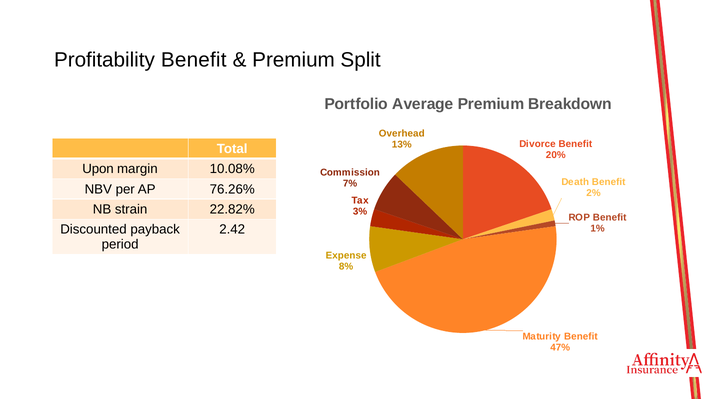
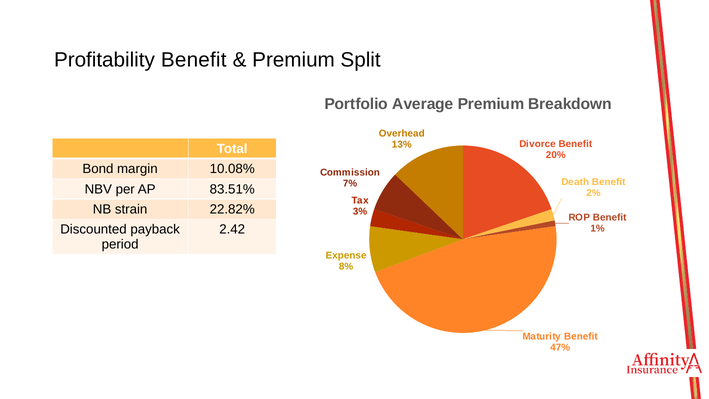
Upon: Upon -> Bond (98, 169)
76.26%: 76.26% -> 83.51% (232, 189)
